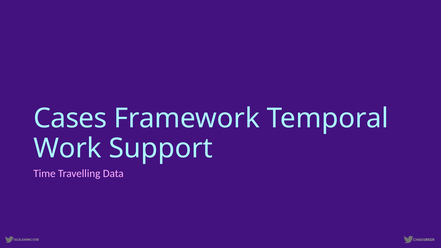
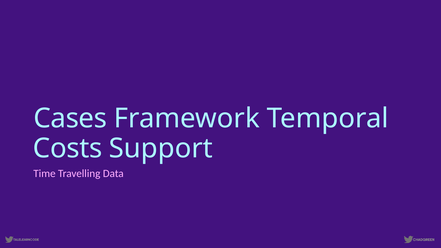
Work: Work -> Costs (68, 148)
